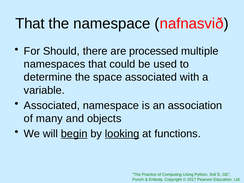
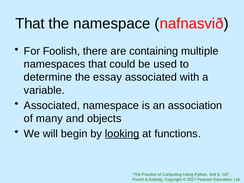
Should: Should -> Foolish (61, 51)
processed: processed -> containing (154, 51)
space: space -> essay (108, 77)
begin underline: present -> none (74, 134)
